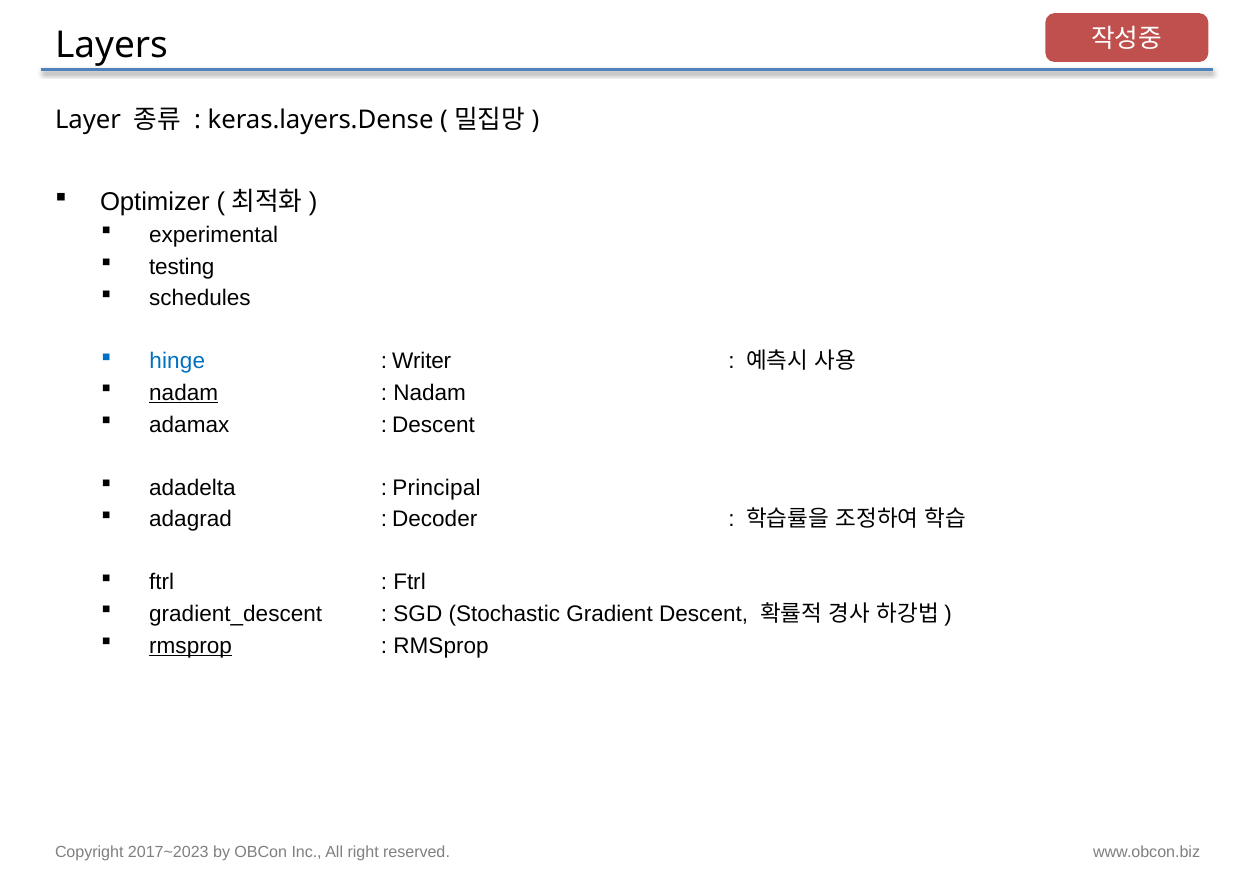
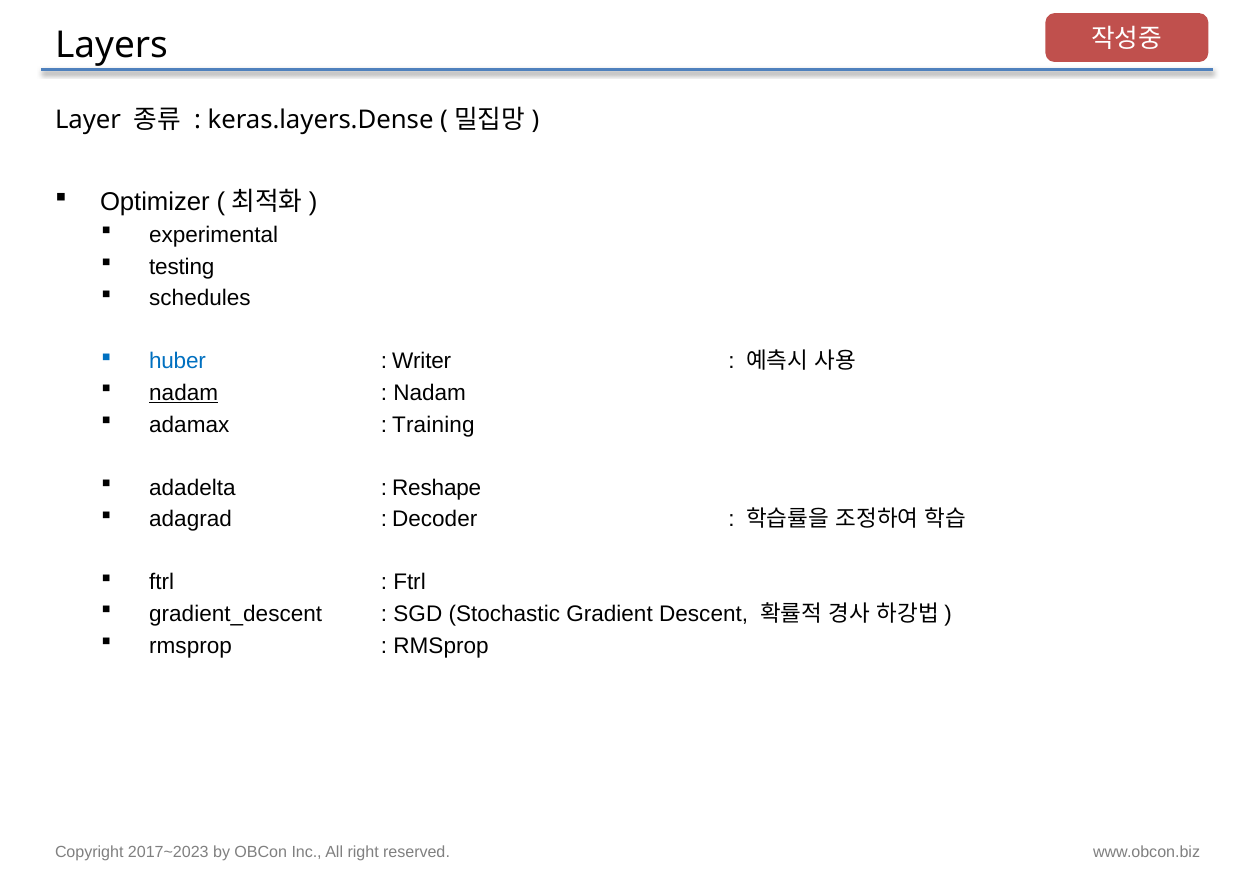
hinge: hinge -> huber (177, 361)
Descent: Descent -> Training (433, 425)
Principal: Principal -> Reshape (437, 488)
rmsprop underline: present -> none (191, 645)
